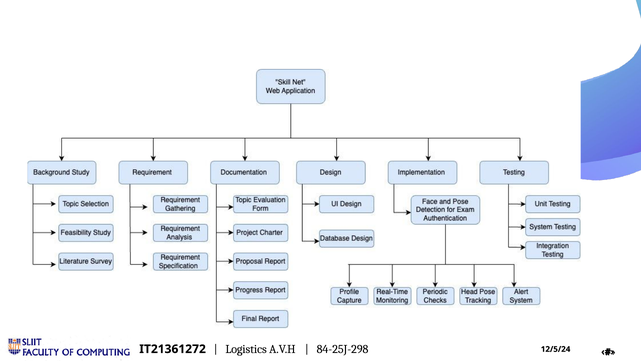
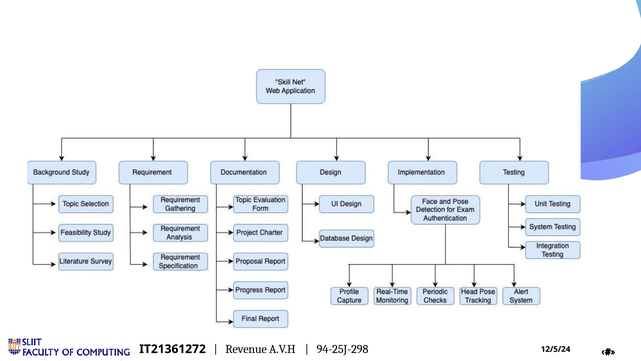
Logistics: Logistics -> Revenue (246, 349)
84-25J-298: 84-25J-298 -> 94-25J-298 (343, 349)
